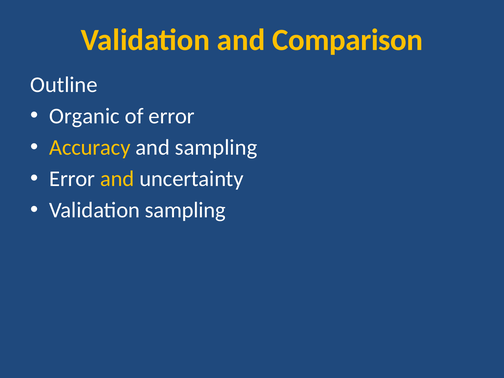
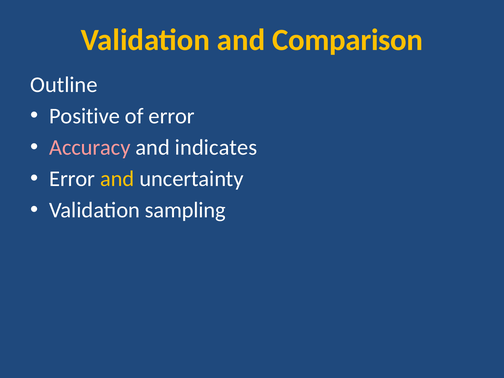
Organic: Organic -> Positive (85, 116)
Accuracy colour: yellow -> pink (90, 147)
and sampling: sampling -> indicates (216, 147)
